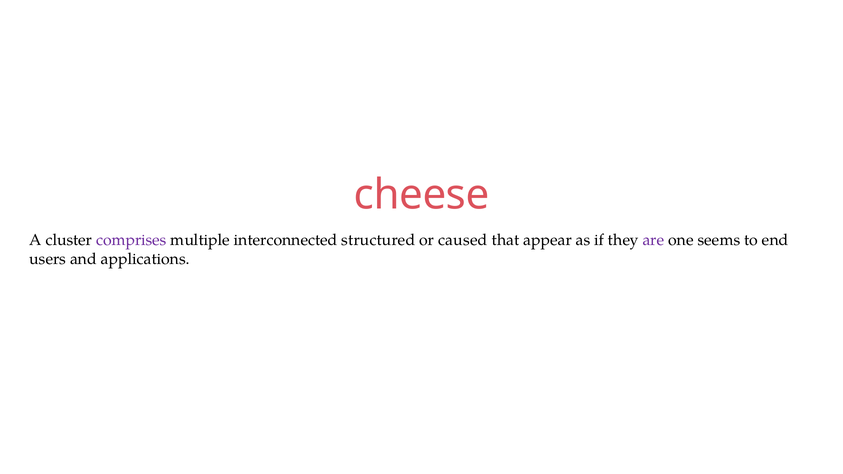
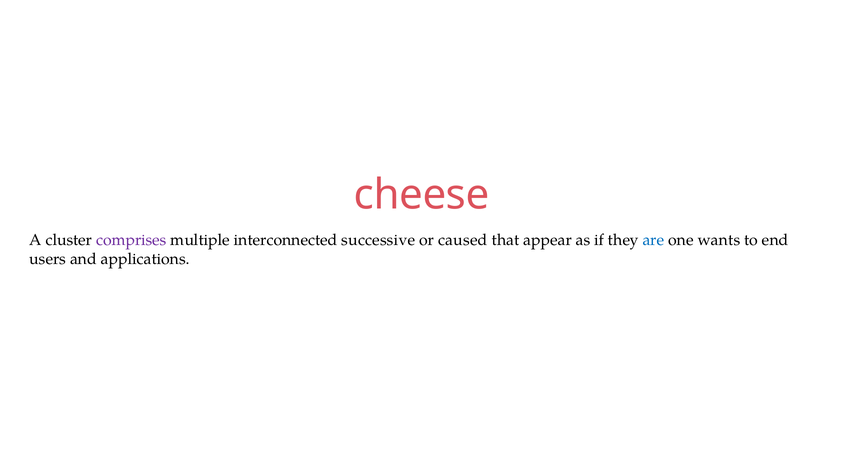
structured: structured -> successive (378, 240)
are colour: purple -> blue (653, 240)
seems: seems -> wants (719, 240)
